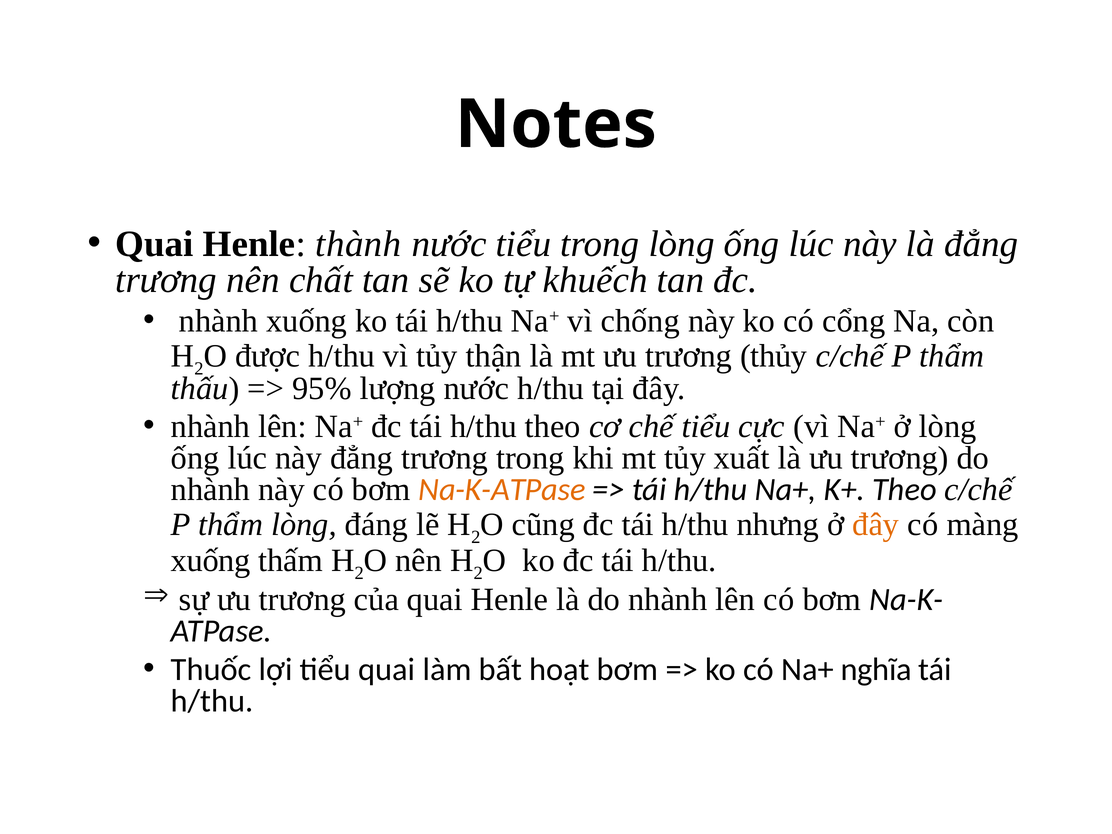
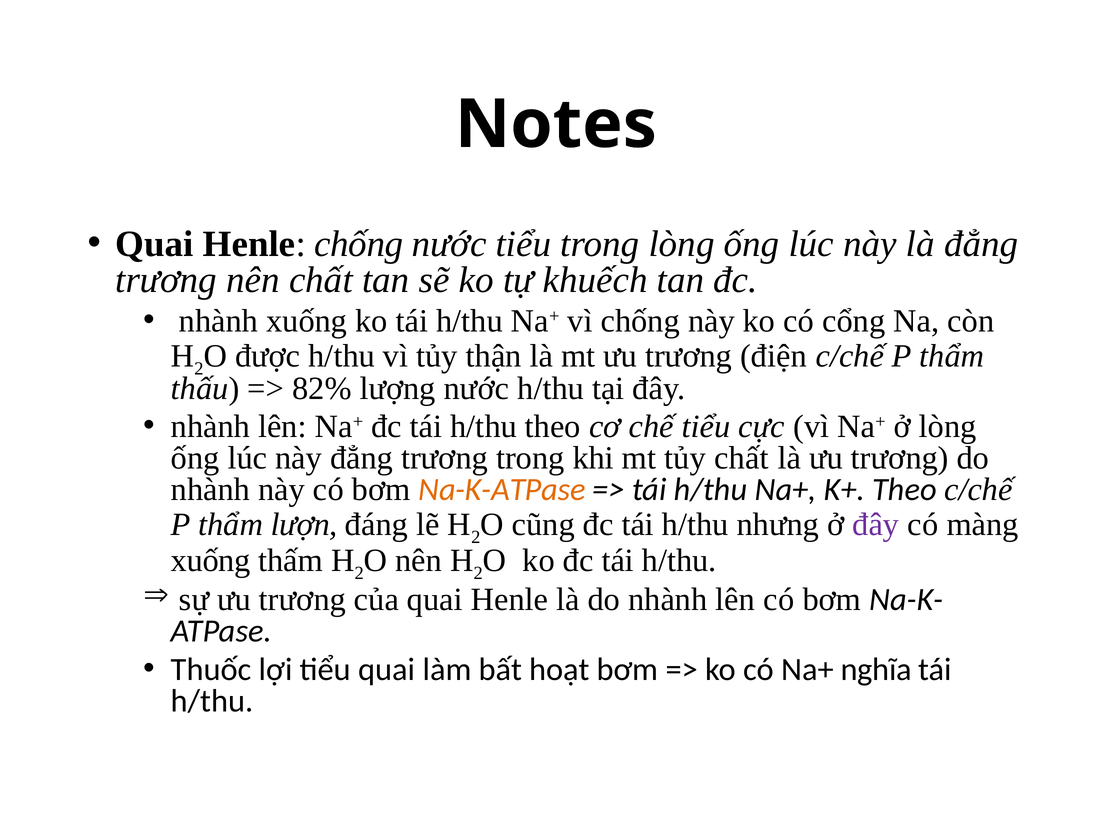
Henle thành: thành -> chống (359, 244)
thủy: thủy -> điện (773, 356)
95%: 95% -> 82% (322, 388)
tủy xuất: xuất -> chất (742, 458)
thẩm lòng: lòng -> lượn (304, 525)
đây colour: orange -> purple (876, 525)
